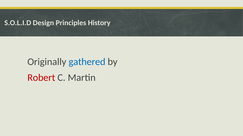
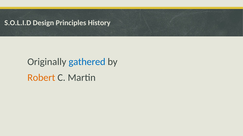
Robert colour: red -> orange (41, 78)
